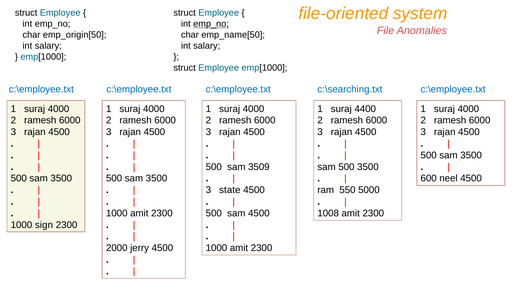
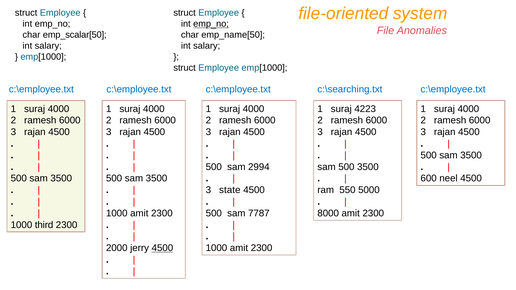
emp_origin[50: emp_origin[50 -> emp_scalar[50 (75, 35)
4400: 4400 -> 4223 (365, 109)
3509: 3509 -> 2994 (259, 167)
sam 4500: 4500 -> 7787 (259, 213)
1008: 1008 -> 8000 (328, 213)
sign: sign -> third (44, 225)
4500 underline: none -> present (162, 248)
